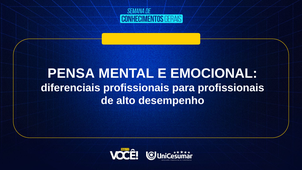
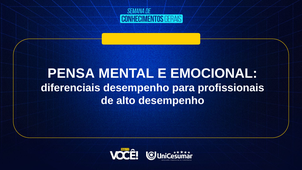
diferenciais profissionais: profissionais -> desempenho (136, 88)
